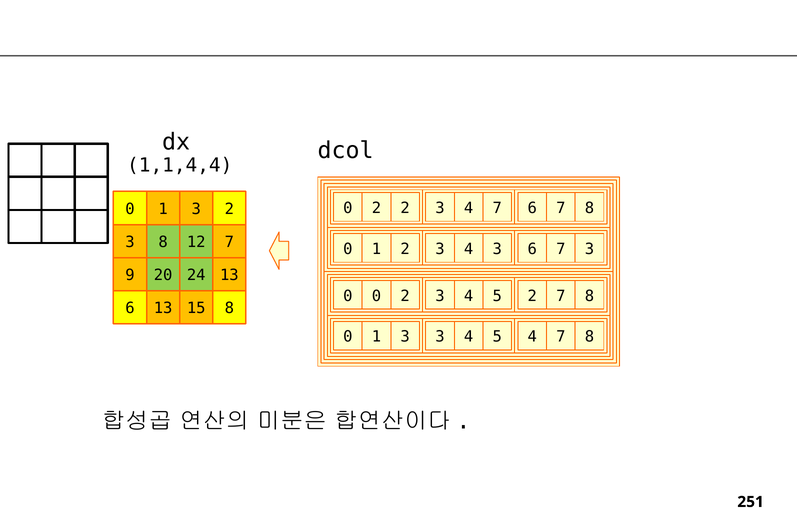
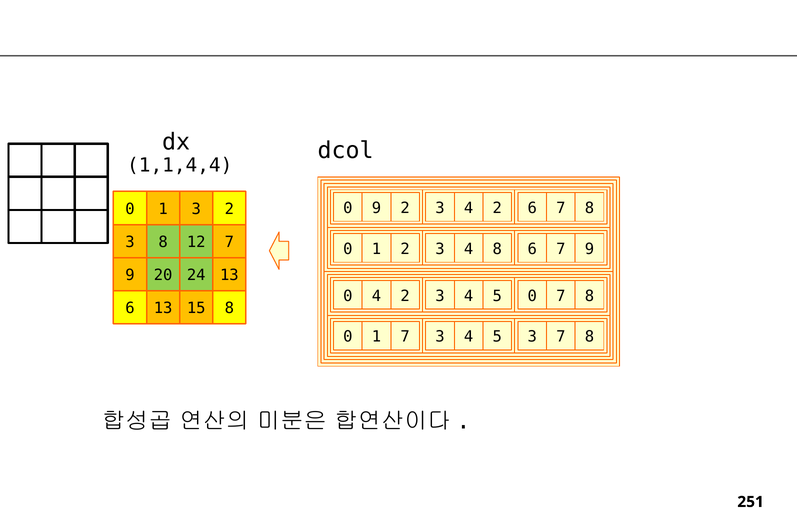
2: 2 -> 9 (376, 208)
3 4 7: 7 -> 2 (497, 208)
4 3: 3 -> 8 (497, 249)
7 3: 3 -> 9 (589, 249)
0 0: 0 -> 4 (376, 296)
5 2: 2 -> 0 (532, 296)
1 3: 3 -> 7 (405, 337)
5 4: 4 -> 3 (532, 337)
